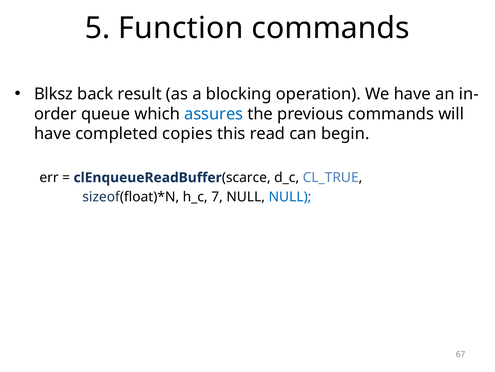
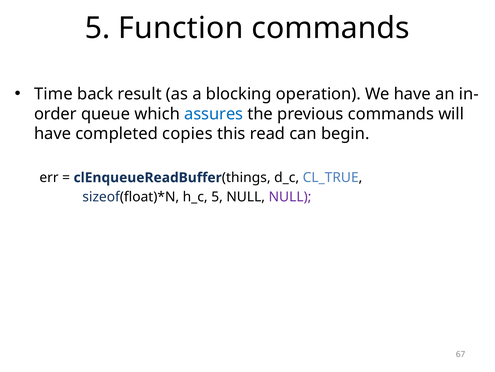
Blksz: Blksz -> Time (53, 94)
scarce: scarce -> things (246, 177)
h_c 7: 7 -> 5 (217, 197)
NULL colour: blue -> purple (290, 197)
